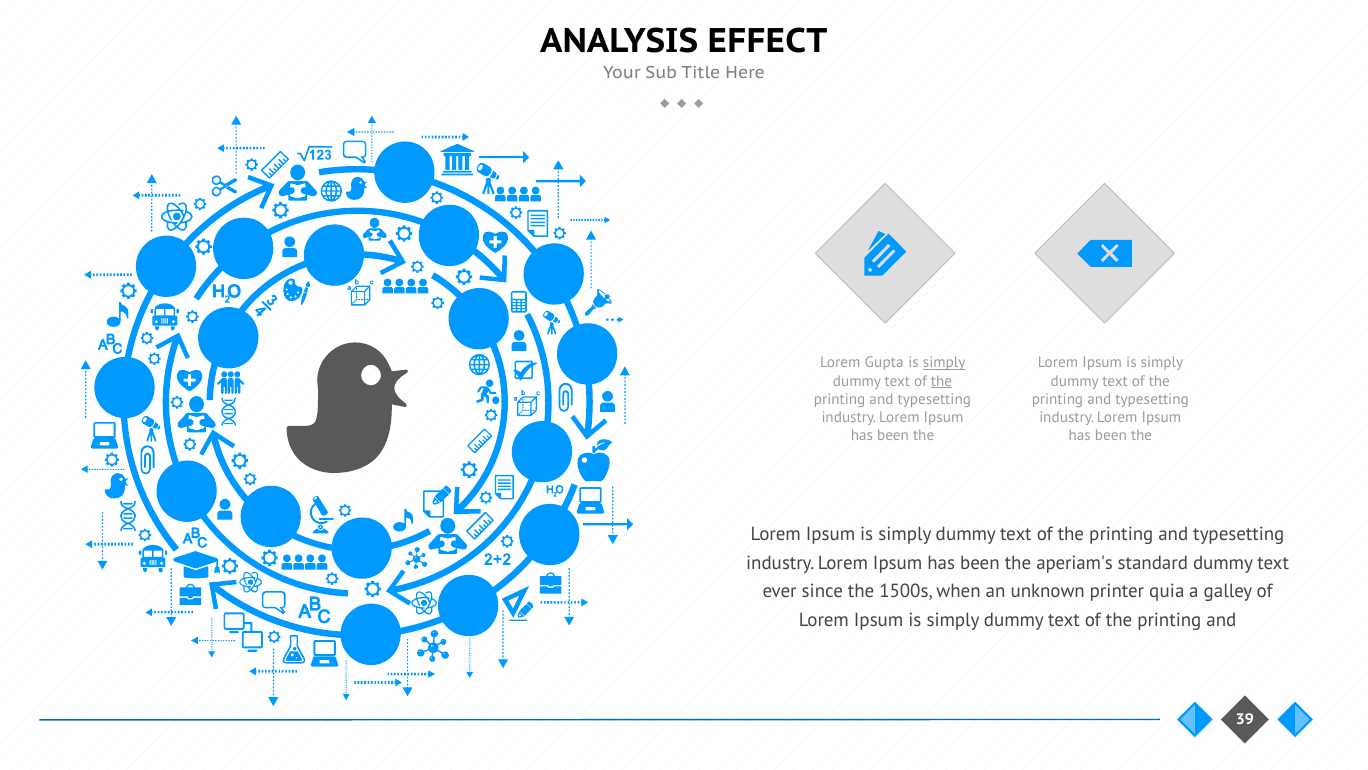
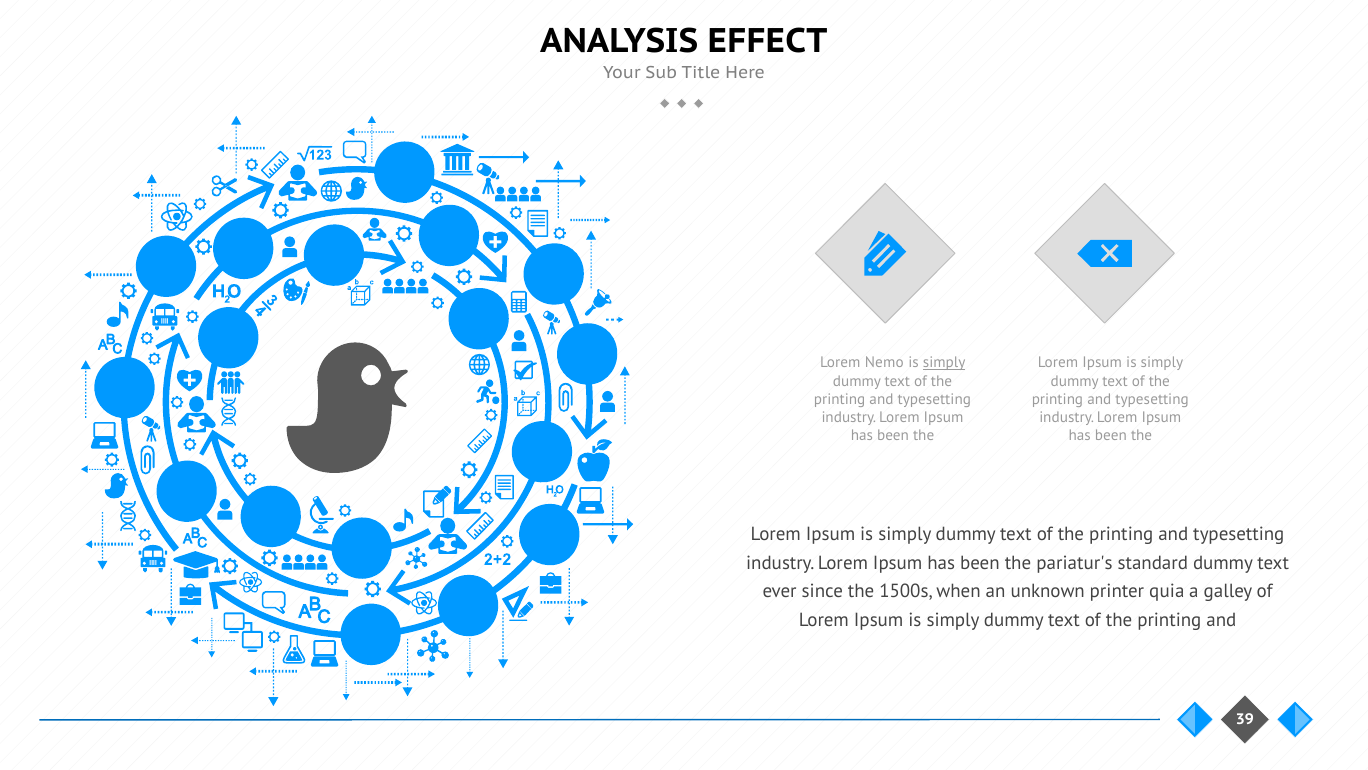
Gupta: Gupta -> Nemo (884, 363)
the underline: present -> none (942, 381)
aperiam's: aperiam's -> pariatur's (1074, 563)
